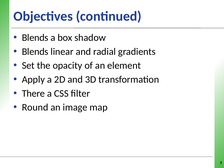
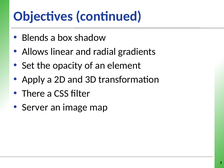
Blends: Blends -> Allows (35, 52)
Round: Round -> Server (35, 107)
